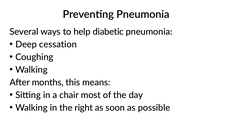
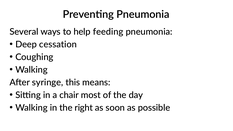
diabetic: diabetic -> feeding (108, 32)
months: months -> syringe (48, 82)
